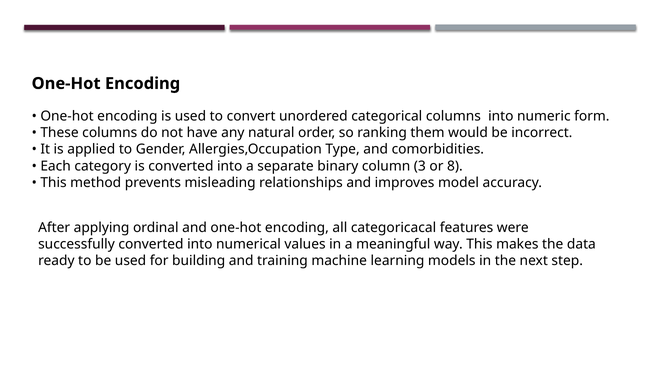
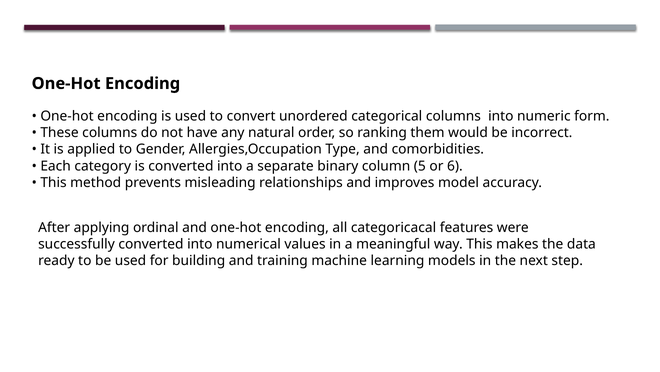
3: 3 -> 5 (420, 166)
8: 8 -> 6 (455, 166)
